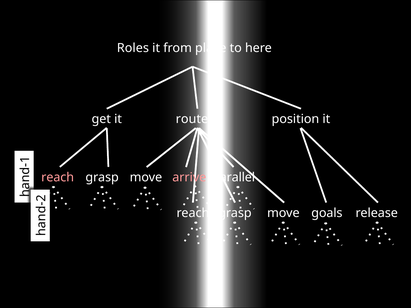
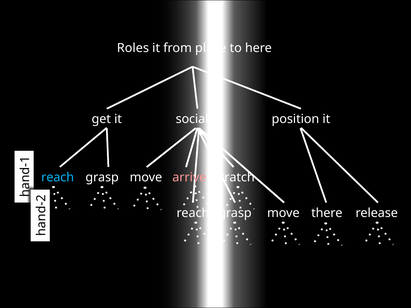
route: route -> social (192, 119)
parallel: parallel -> scratch (234, 178)
reach colour: pink -> light blue (58, 178)
goals: goals -> there (327, 213)
